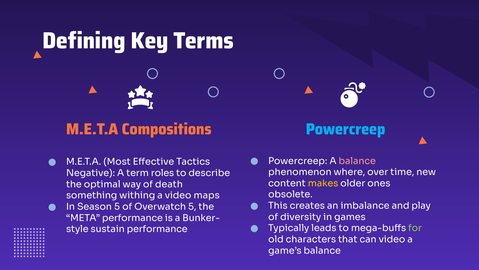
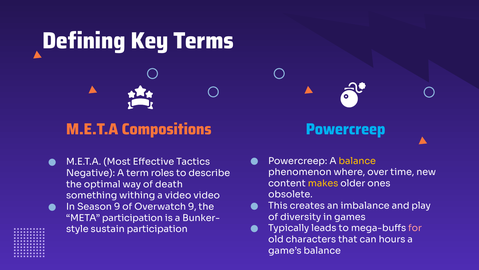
balance colour: pink -> yellow (357, 161)
video maps: maps -> video (207, 195)
Season 5: 5 -> 9 (117, 206)
Overwatch 5: 5 -> 9 (192, 206)
META performance: performance -> participation (132, 217)
for colour: light green -> pink (415, 228)
sustain performance: performance -> participation (157, 229)
can video: video -> hours (392, 239)
